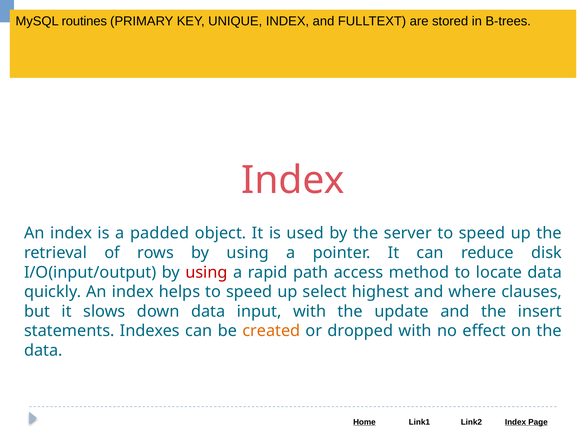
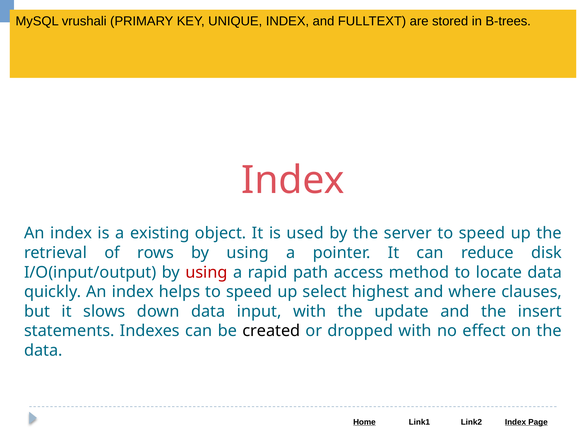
routines: routines -> vrushali (84, 21)
padded: padded -> existing (160, 234)
created colour: orange -> black (271, 331)
